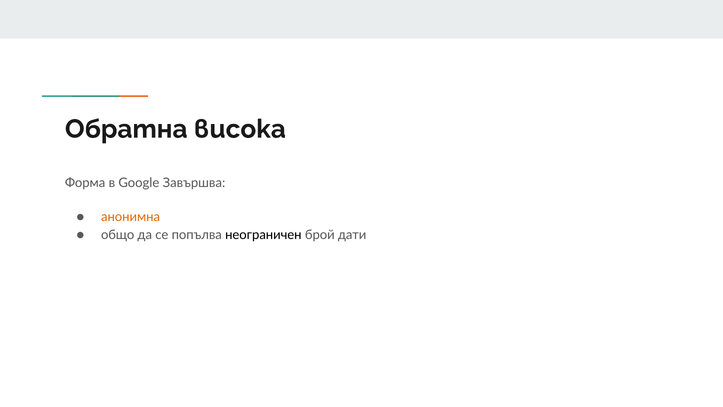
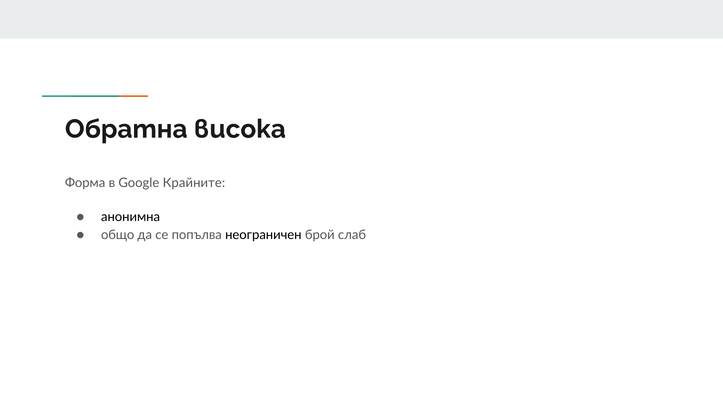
Завършва: Завършва -> Крайните (194, 183)
анонимна colour: orange -> black (131, 217)
дати: дати -> слаб (352, 235)
